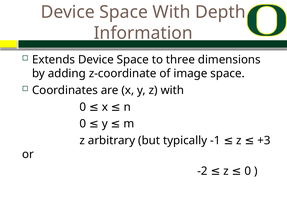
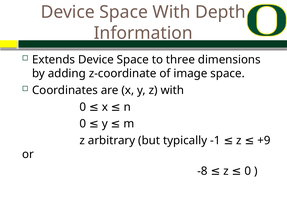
+3: +3 -> +9 (264, 140)
-2: -2 -> -8 (202, 170)
